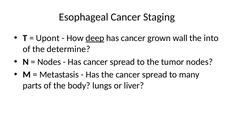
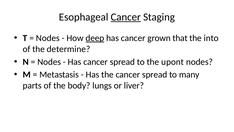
Cancer underline: none -> present (126, 17)
Upont: Upont -> Nodes (48, 38)
wall: wall -> that (180, 38)
tumor: tumor -> upont (173, 62)
